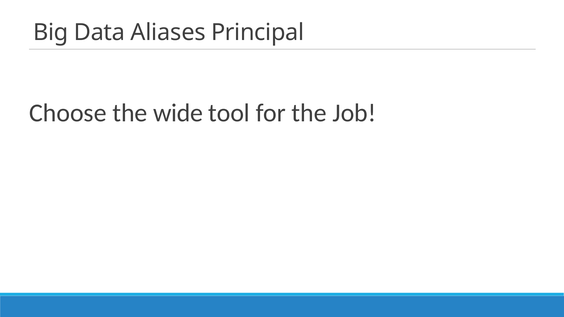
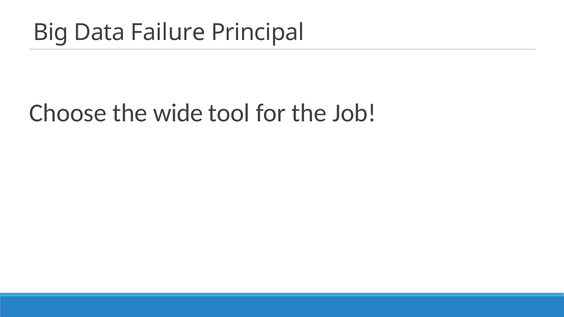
Aliases: Aliases -> Failure (168, 32)
